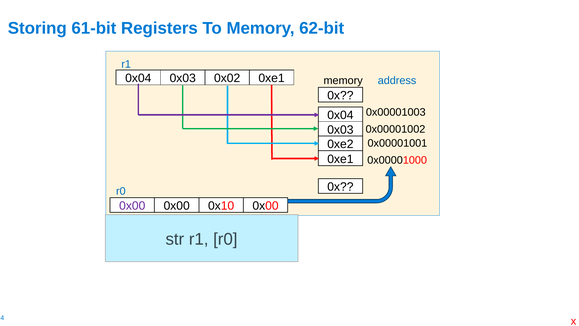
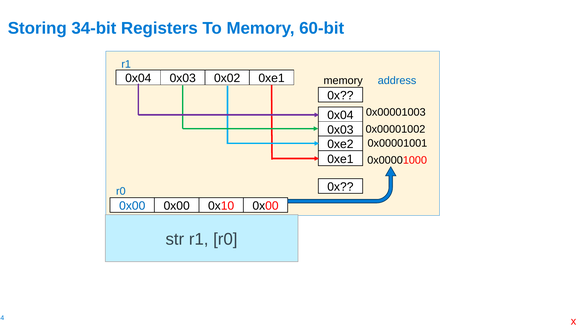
61-bit: 61-bit -> 34-bit (94, 28)
62-bit: 62-bit -> 60-bit (322, 28)
0x00 colour: purple -> blue (132, 206)
